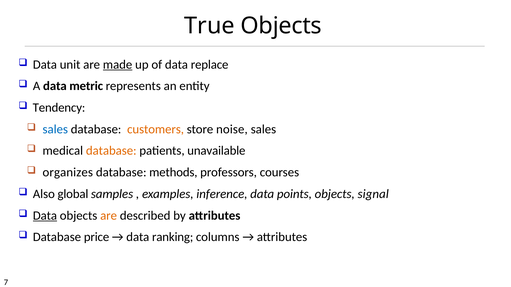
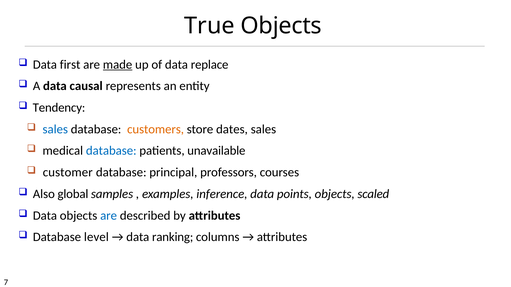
unit: unit -> first (70, 65)
metric: metric -> causal (86, 86)
noise: noise -> dates (232, 129)
database colour: orange -> blue (111, 151)
organizes: organizes -> customer (68, 173)
methods: methods -> principal (173, 173)
signal: signal -> scaled (373, 194)
Data underline: present -> none (45, 216)
are colour: orange -> blue (109, 216)
price: price -> level (96, 237)
